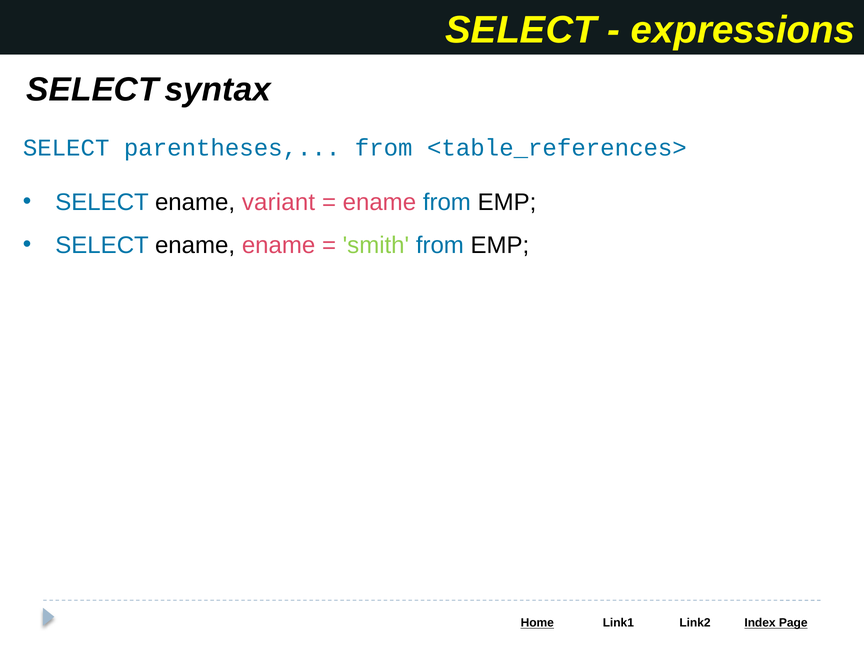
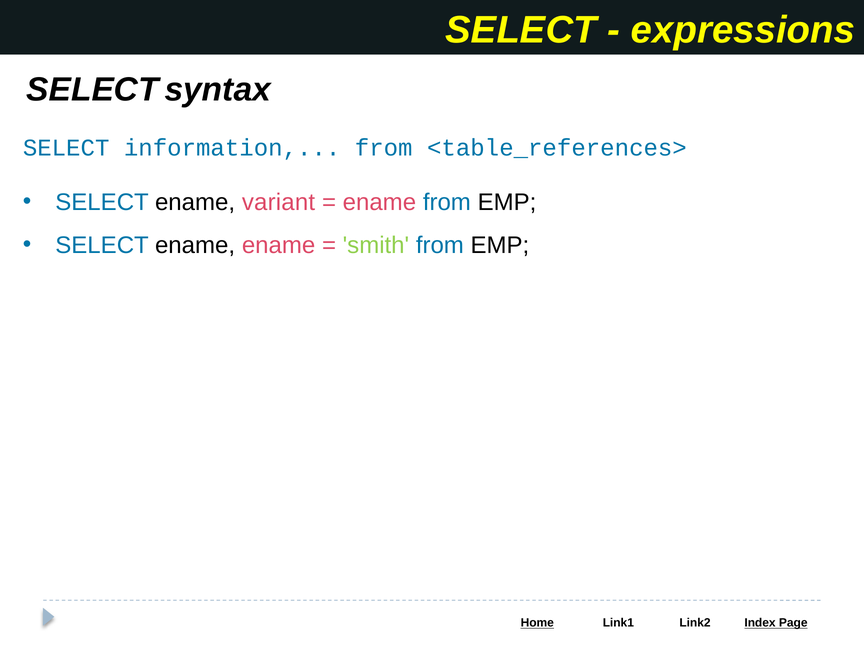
parentheses: parentheses -> information (232, 148)
